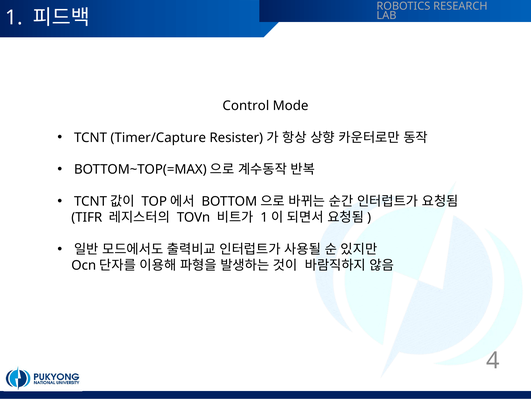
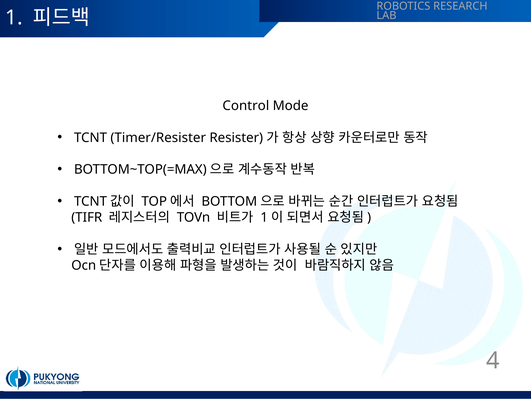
Timer/Capture: Timer/Capture -> Timer/Resister (158, 137)
